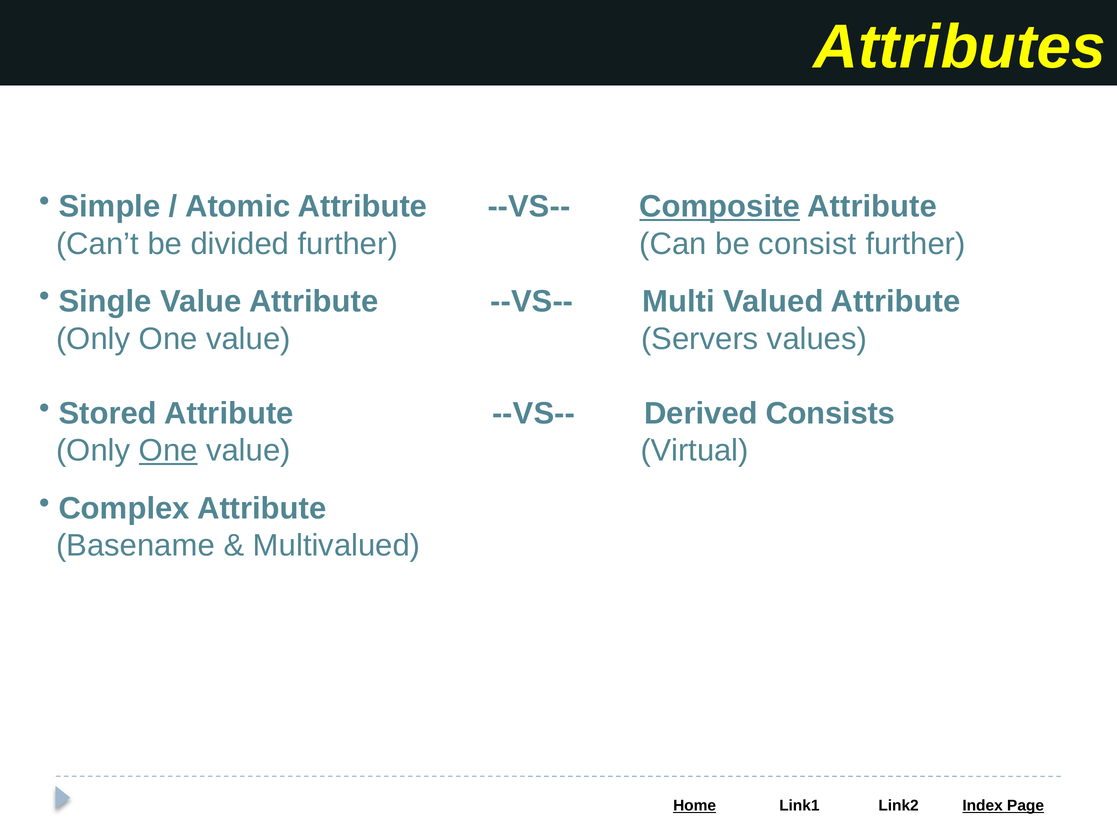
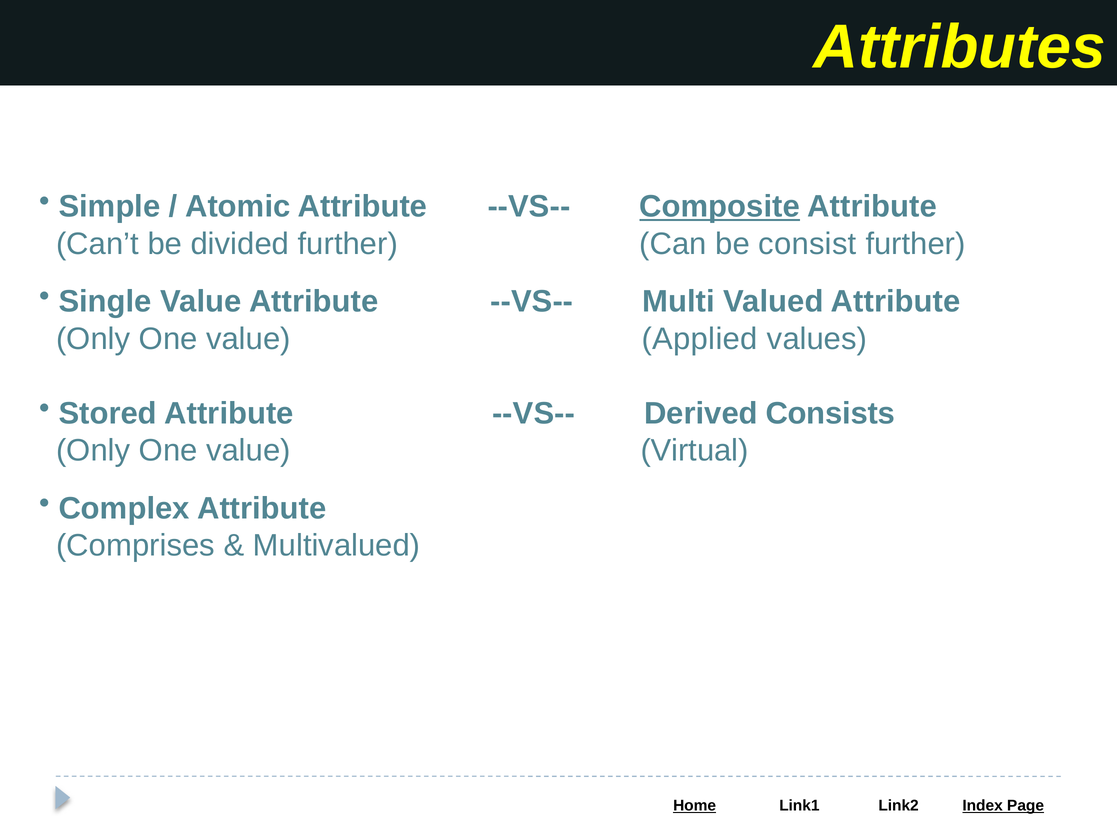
Servers: Servers -> Applied (700, 339)
One underline: present -> none (168, 450)
Basename: Basename -> Comprises (135, 545)
